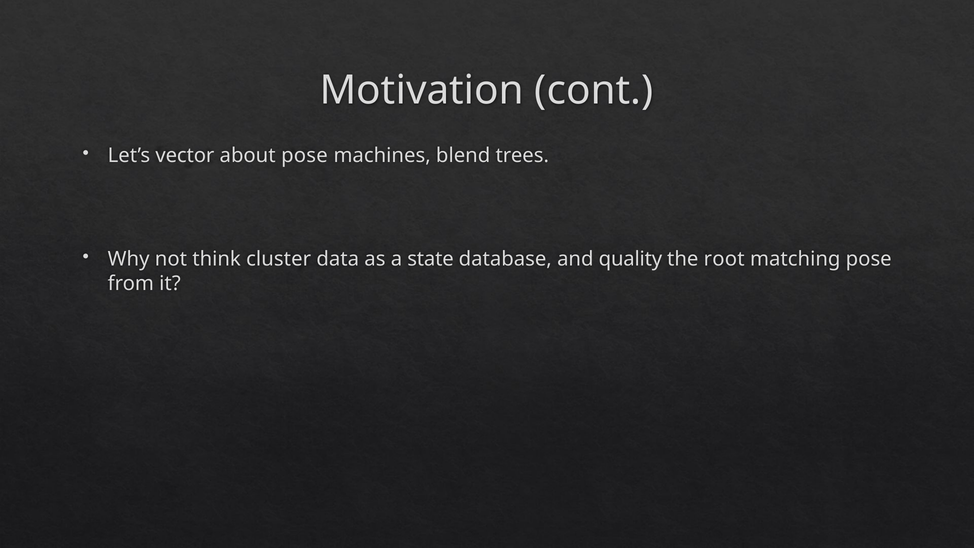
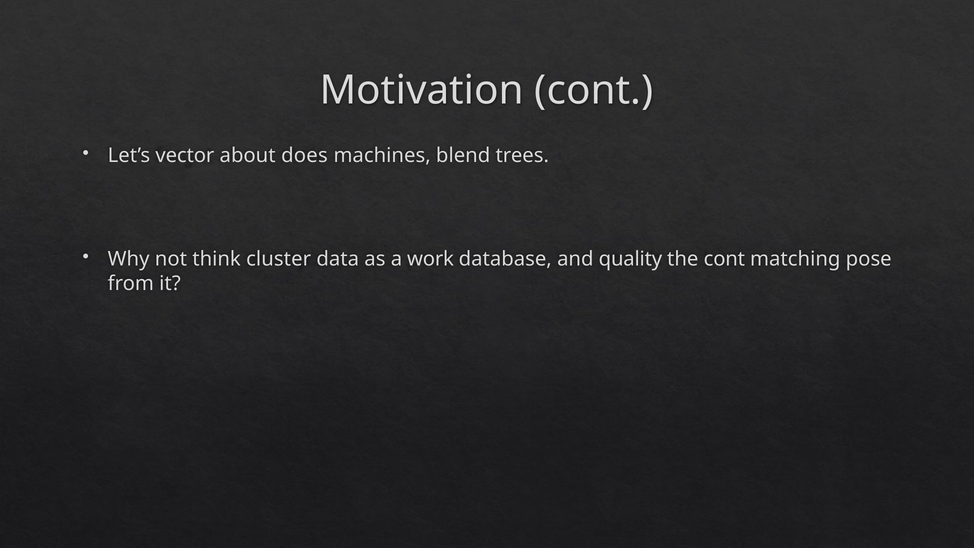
about pose: pose -> does (304, 156)
state: state -> work (431, 259)
the root: root -> cont (724, 259)
